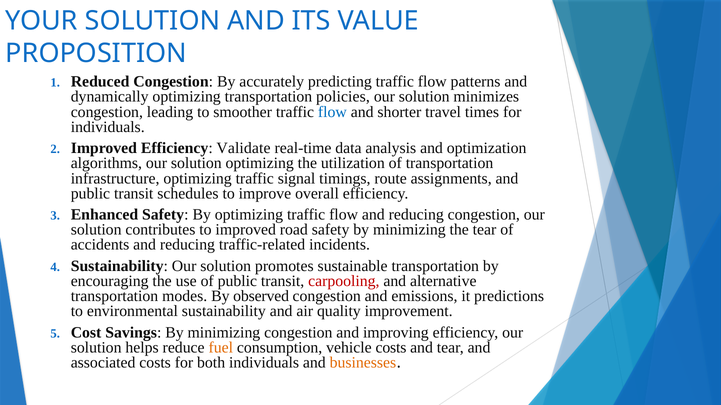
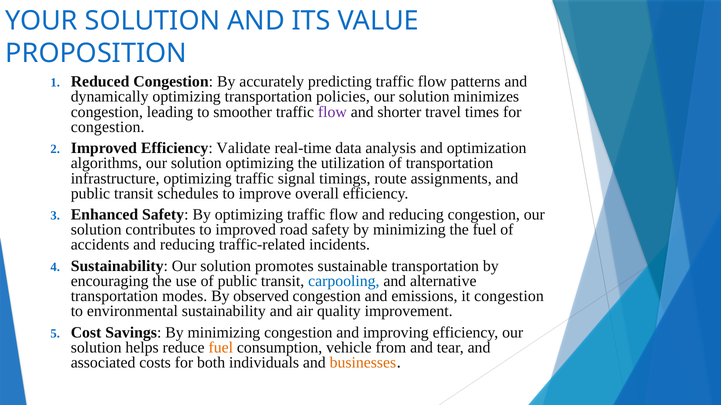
flow colour: blue -> purple (332, 112)
individuals: individuals -> congestion (108, 127)
the tear: tear -> fuel (485, 230)
carpooling colour: red -> blue (344, 281)
it predictions: predictions -> congestion (509, 297)
vehicle costs: costs -> from (391, 348)
